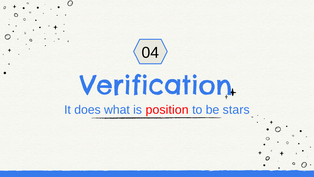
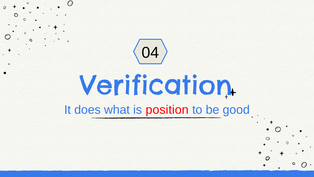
stars: stars -> good (236, 110)
